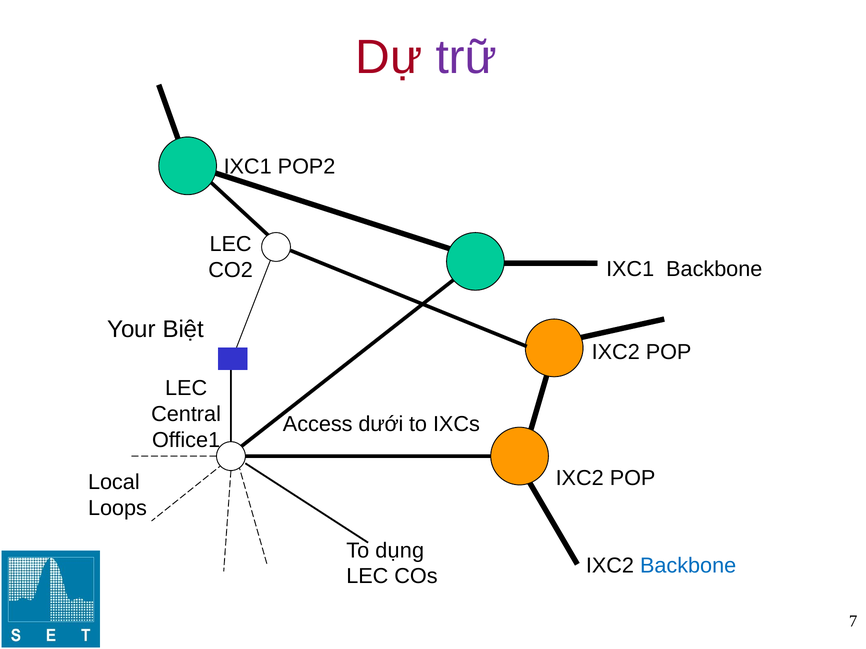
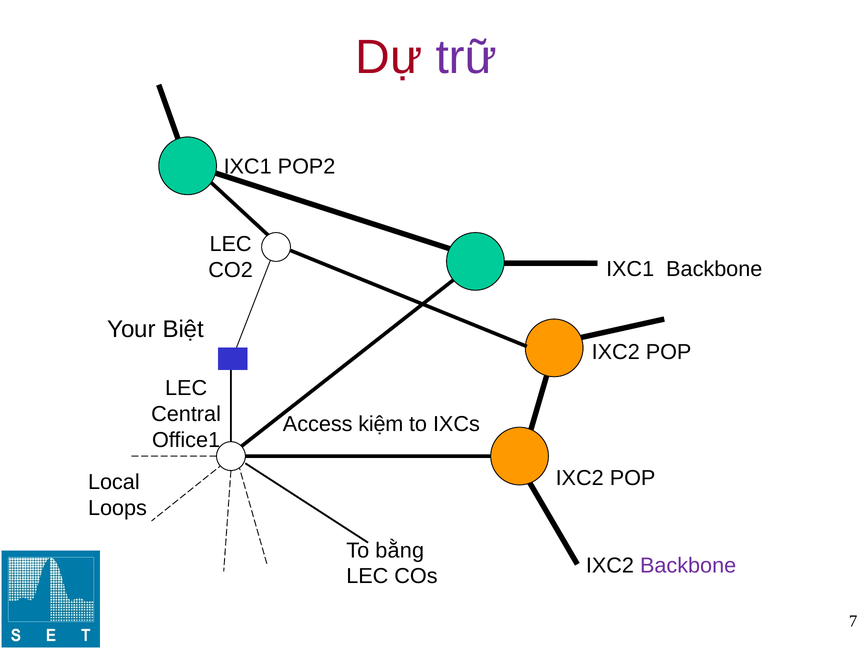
dưới: dưới -> kiệm (381, 425)
dụng: dụng -> bằng (400, 551)
Backbone colour: blue -> purple (688, 566)
